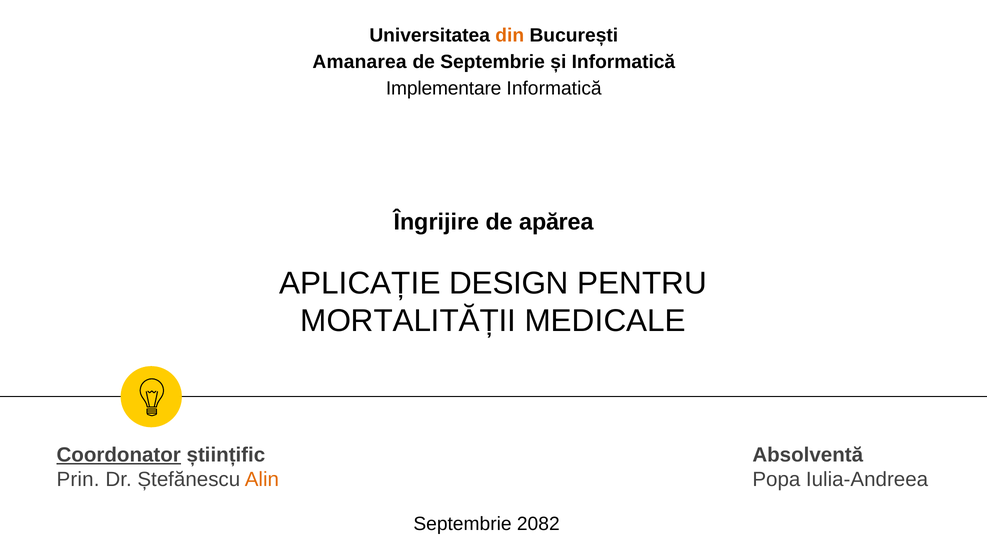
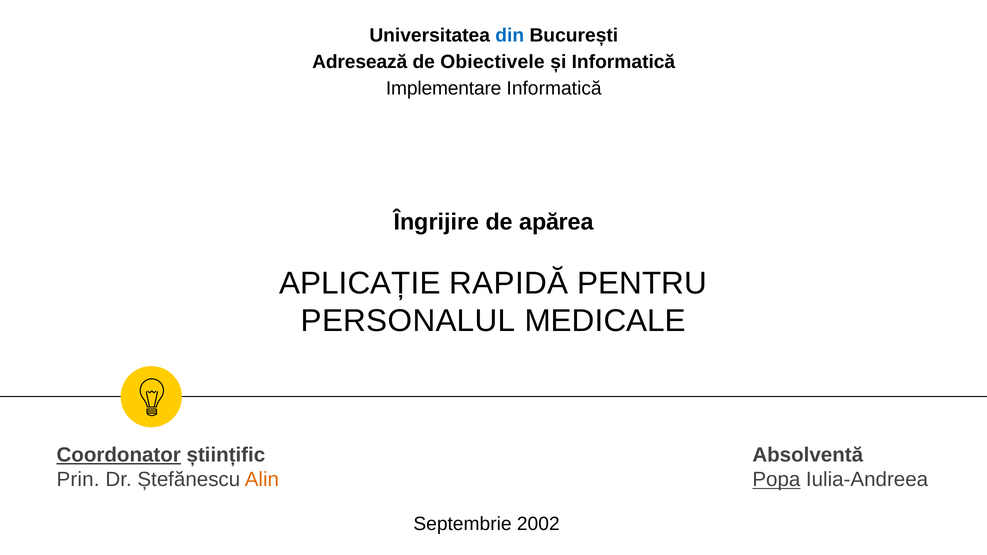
din colour: orange -> blue (510, 35)
Amanarea: Amanarea -> Adresează (360, 62)
de Septembrie: Septembrie -> Obiectivele (492, 62)
DESIGN: DESIGN -> RAPIDĂ (509, 283)
MORTALITĂȚII: MORTALITĂȚII -> PERSONALUL (408, 321)
Popa underline: none -> present (776, 480)
2082: 2082 -> 2002 (538, 524)
